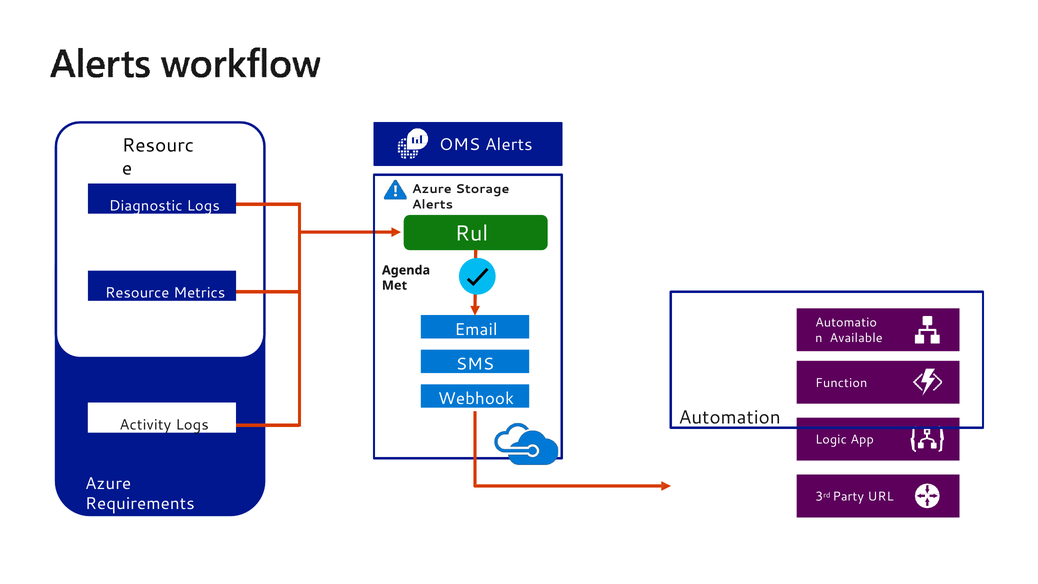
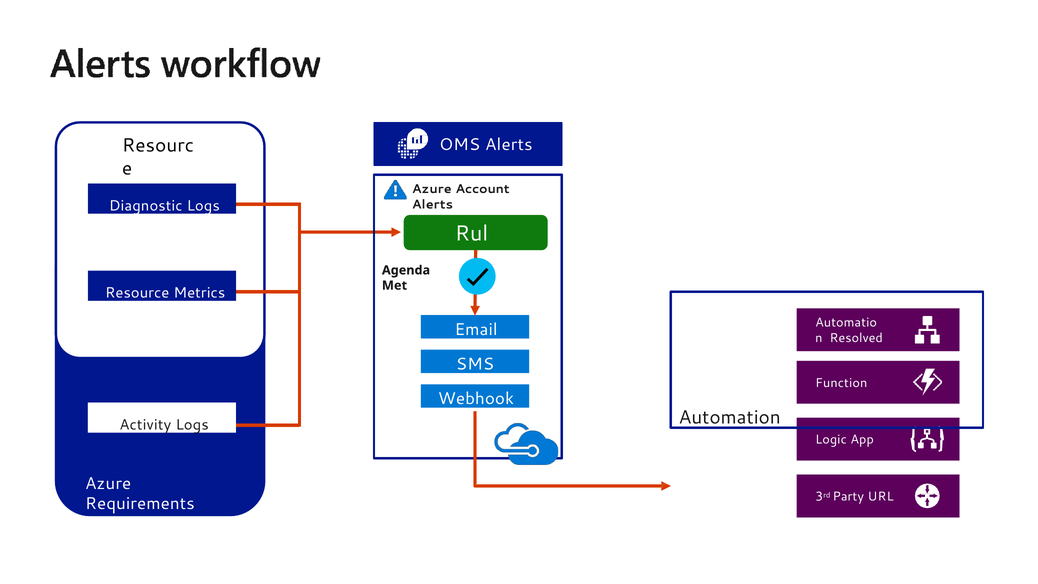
Storage: Storage -> Account (483, 189)
Available: Available -> Resolved (856, 338)
